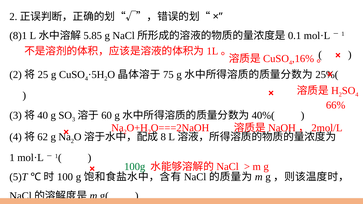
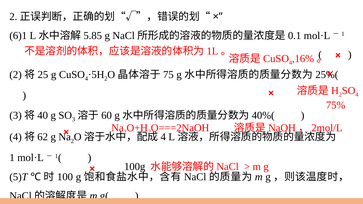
8)1: 8)1 -> 6)1 (18, 36)
66%: 66% -> 75% (336, 105)
8: 8 -> 4 (163, 137)
100g colour: green -> black (135, 167)
